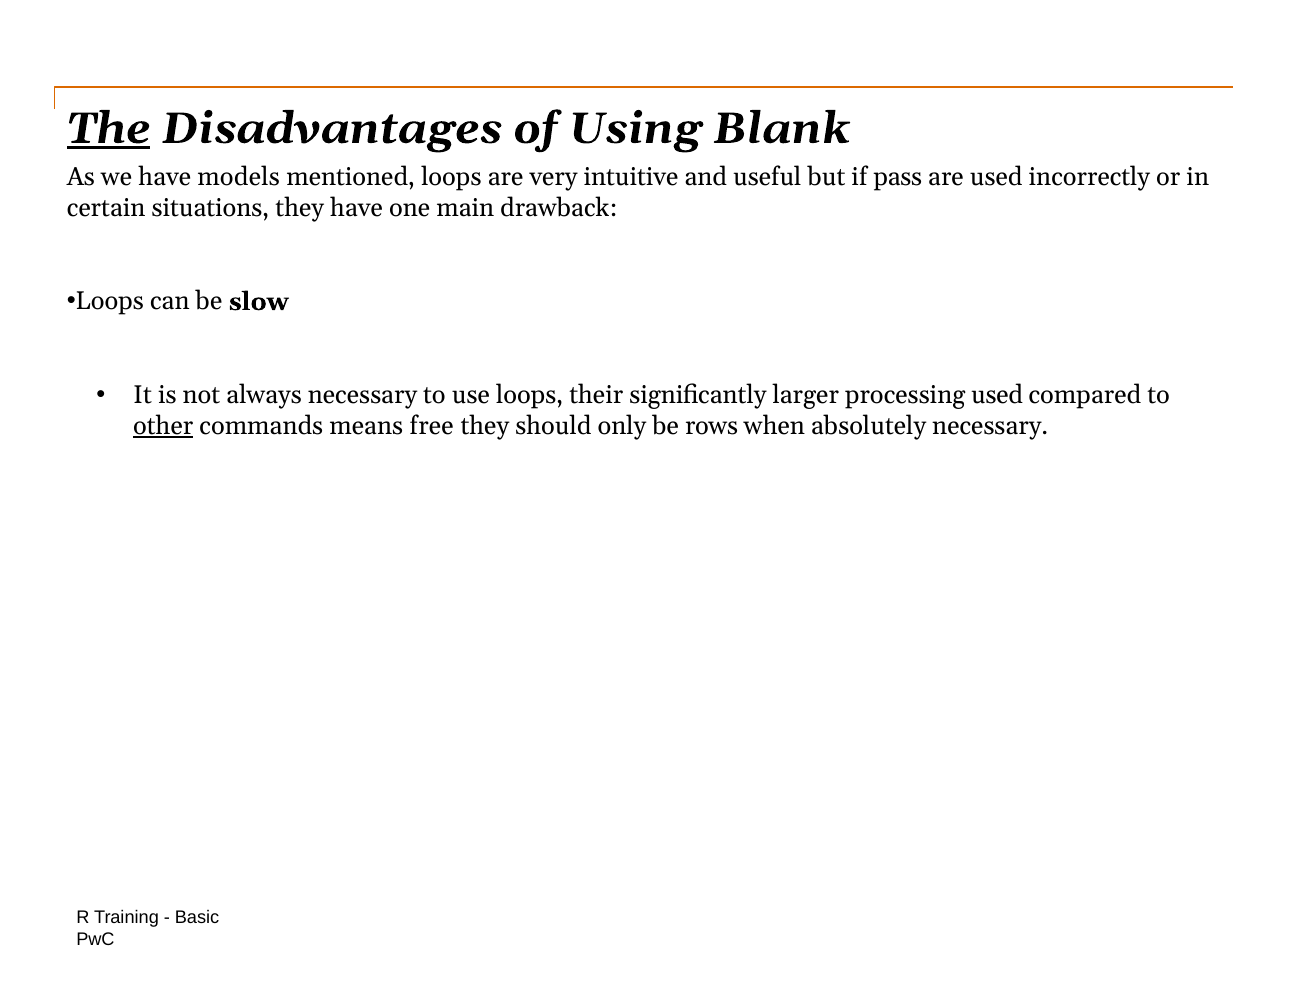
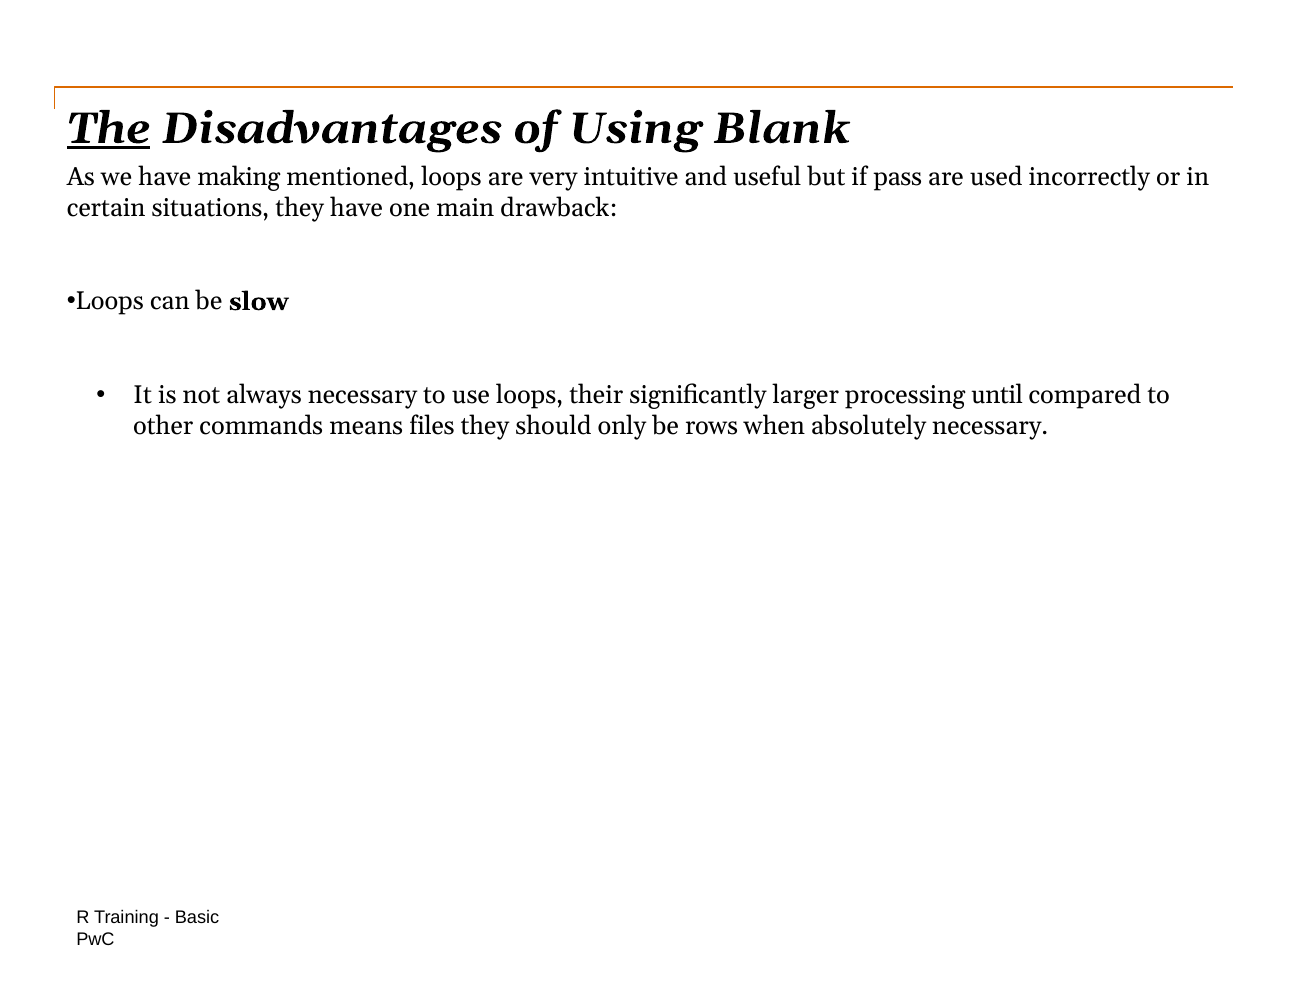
models: models -> making (239, 177)
processing used: used -> until (997, 395)
other underline: present -> none (163, 426)
free: free -> files (432, 426)
